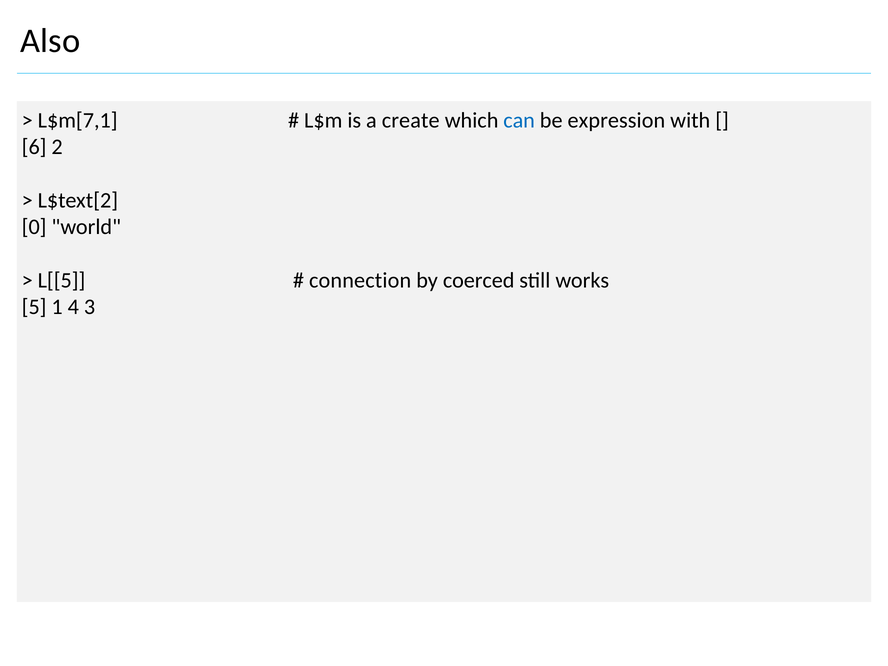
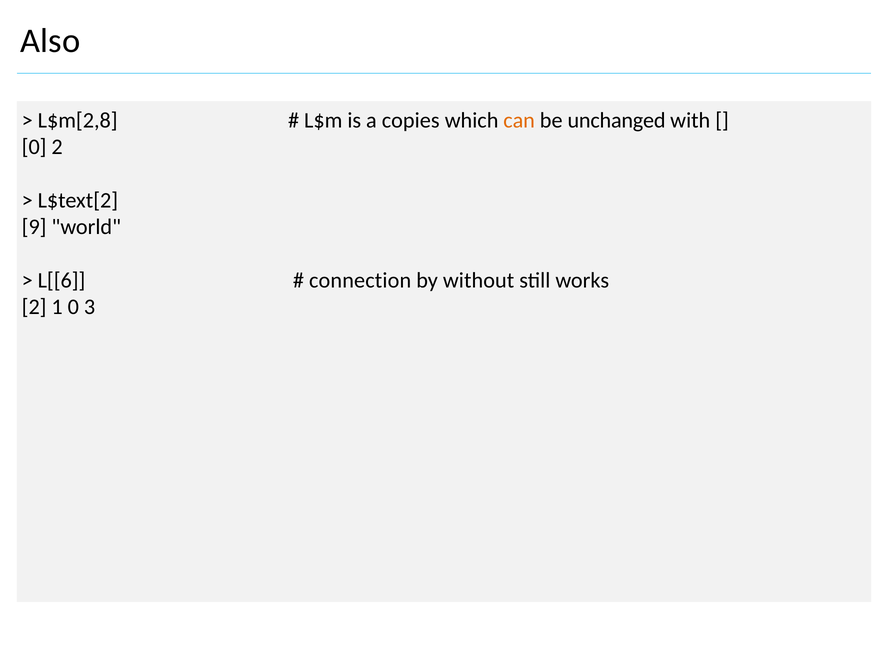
L$m[7,1: L$m[7,1 -> L$m[2,8 (78, 120)
create: create -> copies (411, 120)
can colour: blue -> orange (519, 120)
expression: expression -> unchanged (617, 120)
6: 6 -> 0 (34, 147)
0: 0 -> 9 (34, 227)
L[[5: L[[5 -> L[[6 (62, 280)
coerced: coerced -> without (479, 280)
5: 5 -> 2 (34, 307)
1 4: 4 -> 0 (73, 307)
